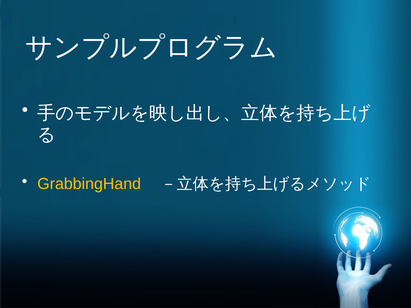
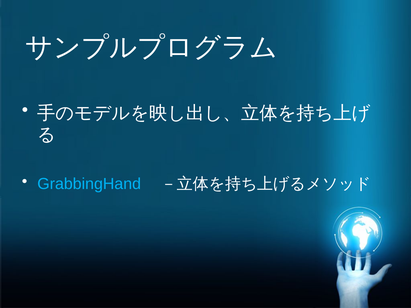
GrabbingHand colour: yellow -> light blue (89, 184)
